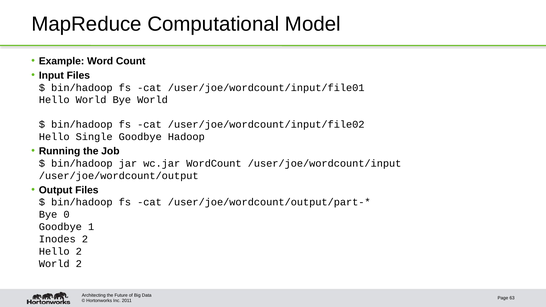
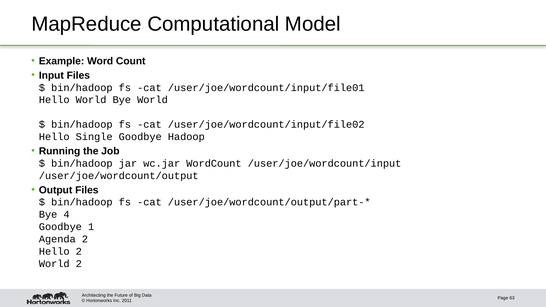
0: 0 -> 4 (67, 215)
Inodes: Inodes -> Agenda (57, 239)
